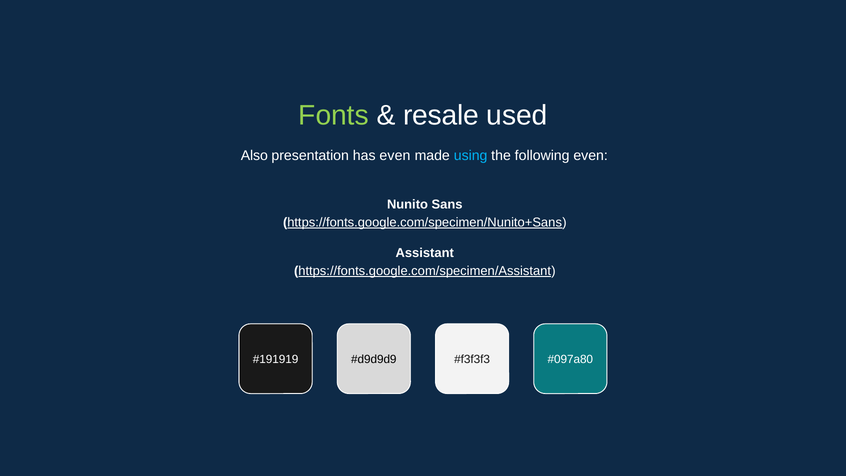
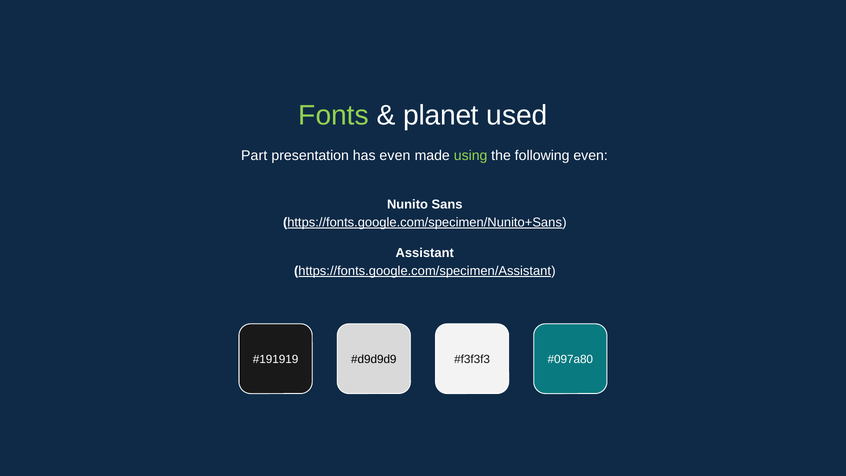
resale: resale -> planet (441, 116)
Also: Also -> Part (254, 155)
using colour: light blue -> light green (471, 155)
